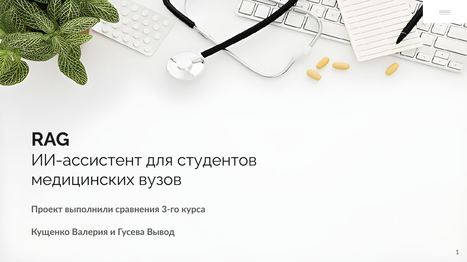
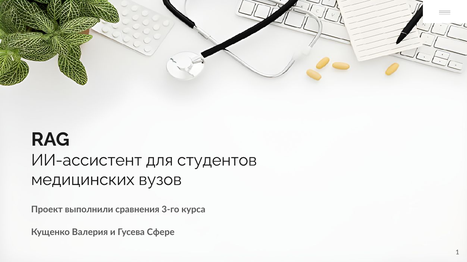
Вывод: Вывод -> Сфере (161, 233)
